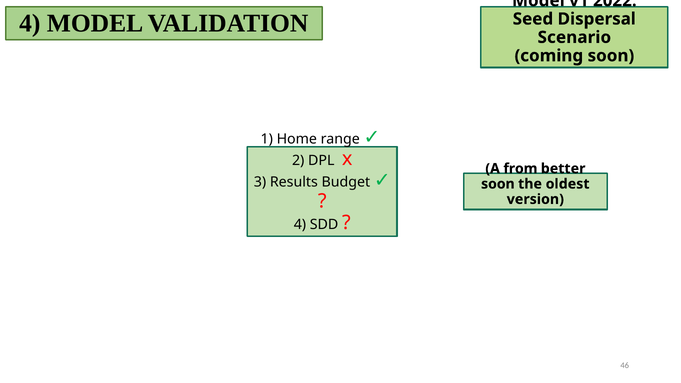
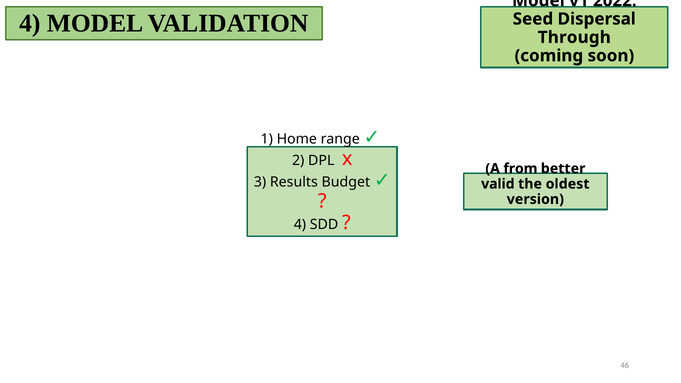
Scenario: Scenario -> Through (574, 37)
soon: soon -> valid (498, 184)
